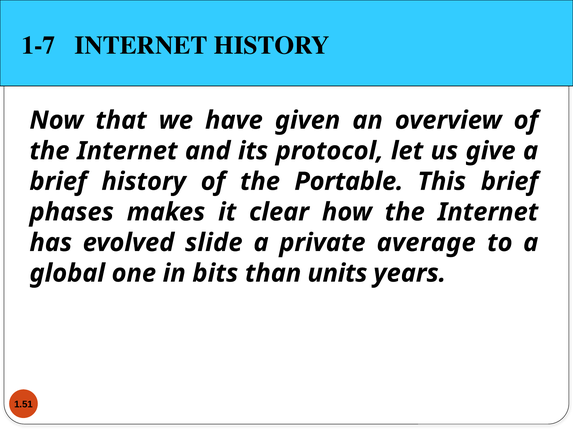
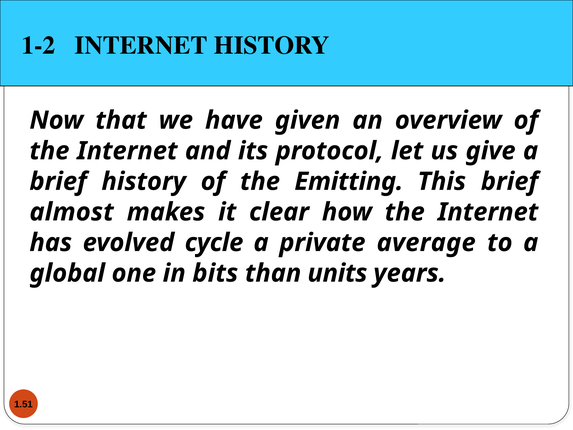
1-7: 1-7 -> 1-2 (38, 45)
Portable: Portable -> Emitting (349, 181)
phases: phases -> almost (72, 212)
slide: slide -> cycle (214, 243)
